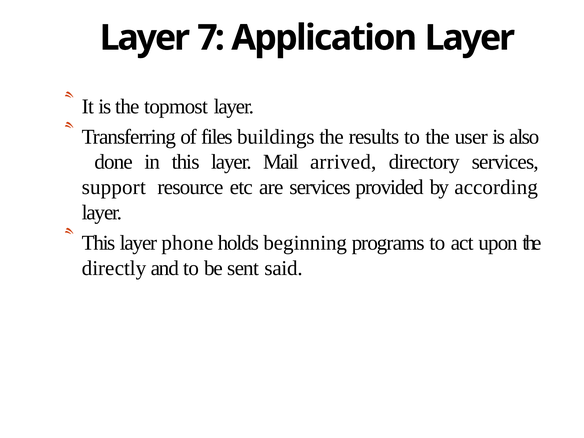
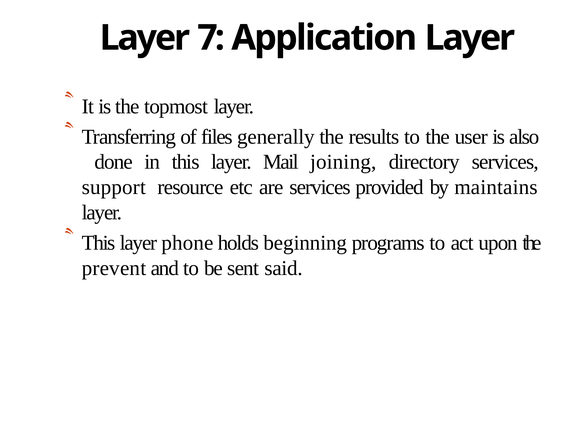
buildings: buildings -> generally (276, 137)
arrived: arrived -> joining (343, 162)
according: according -> maintains (496, 187)
directly: directly -> prevent (114, 268)
